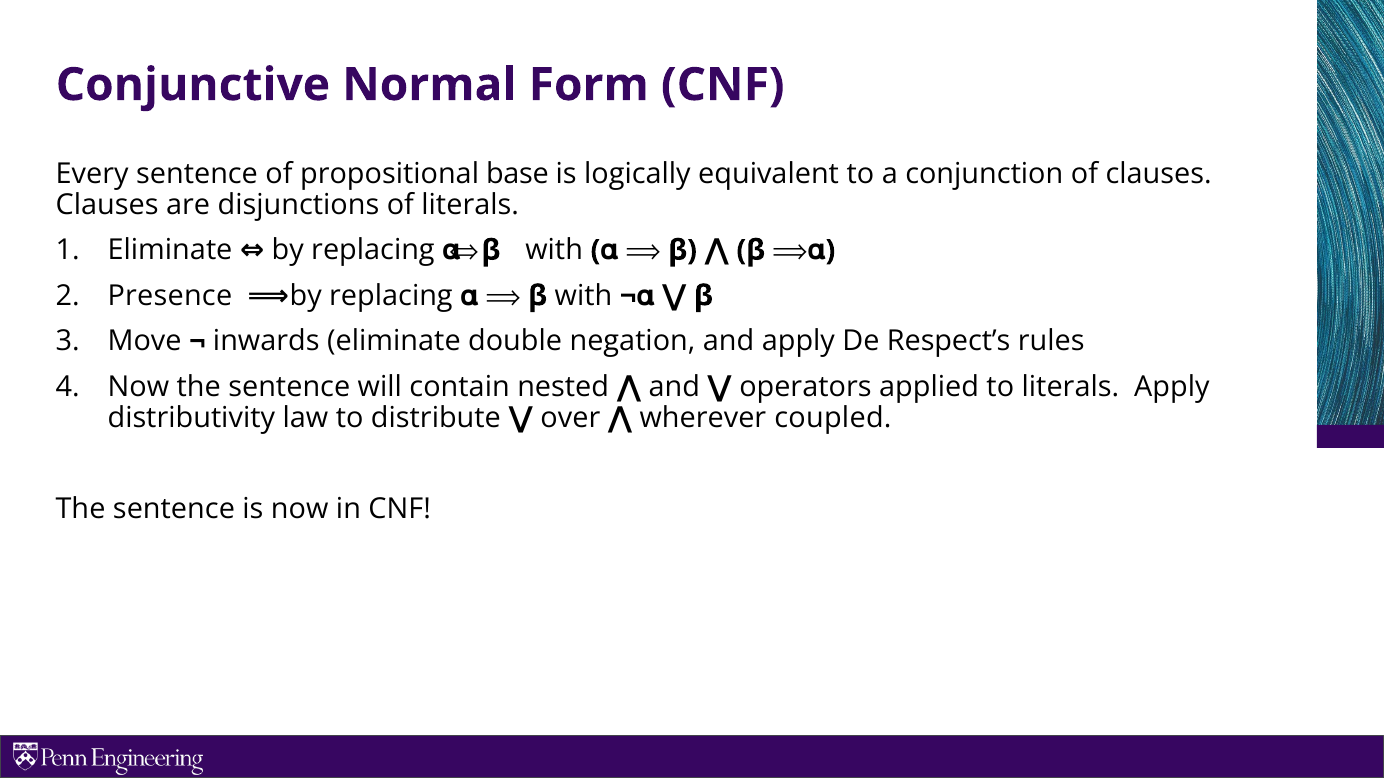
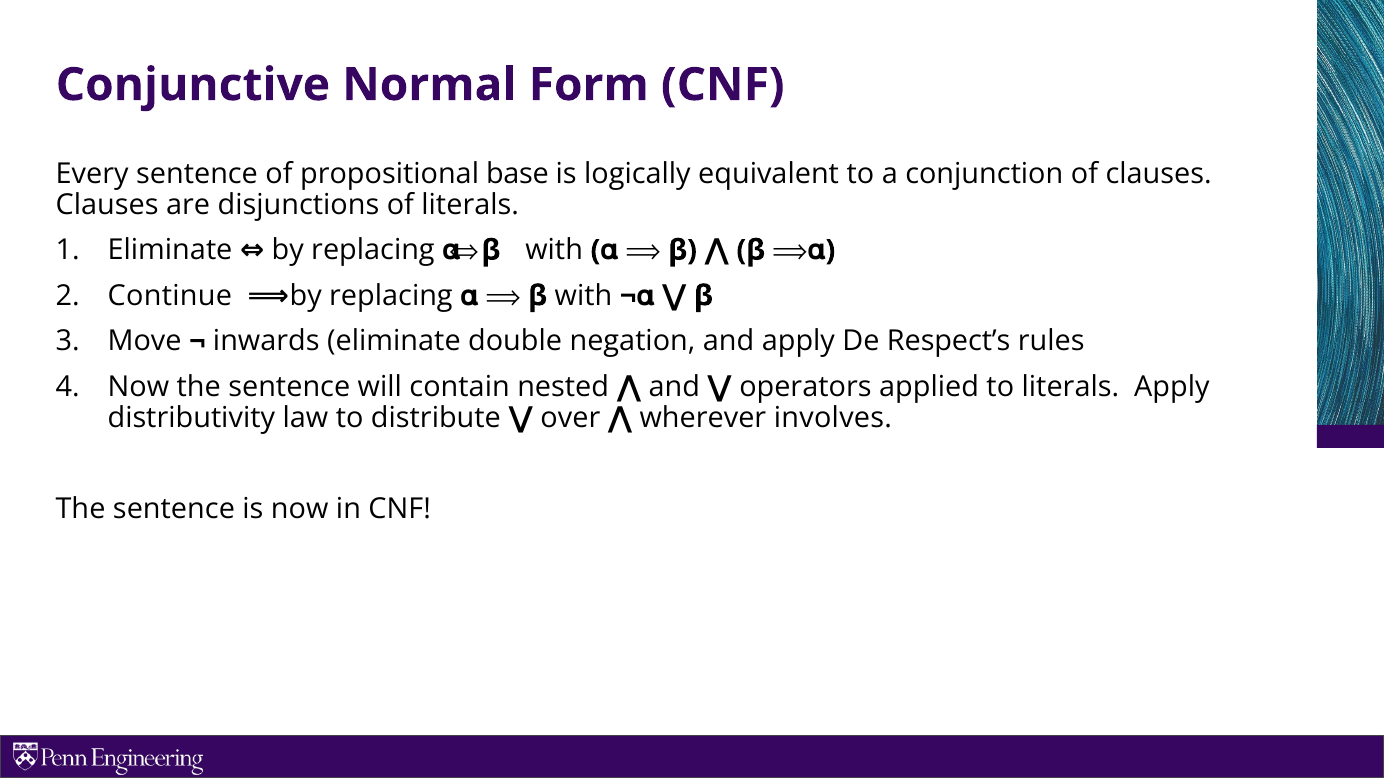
Presence: Presence -> Continue (170, 296)
coupled: coupled -> involves (833, 418)
